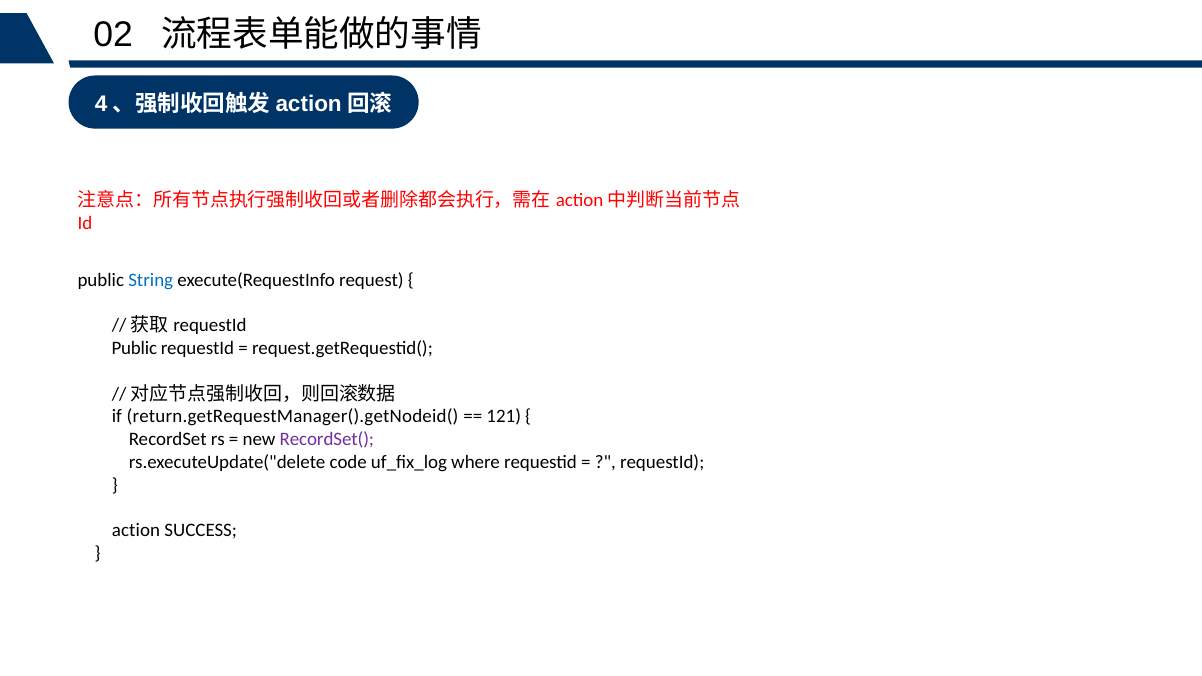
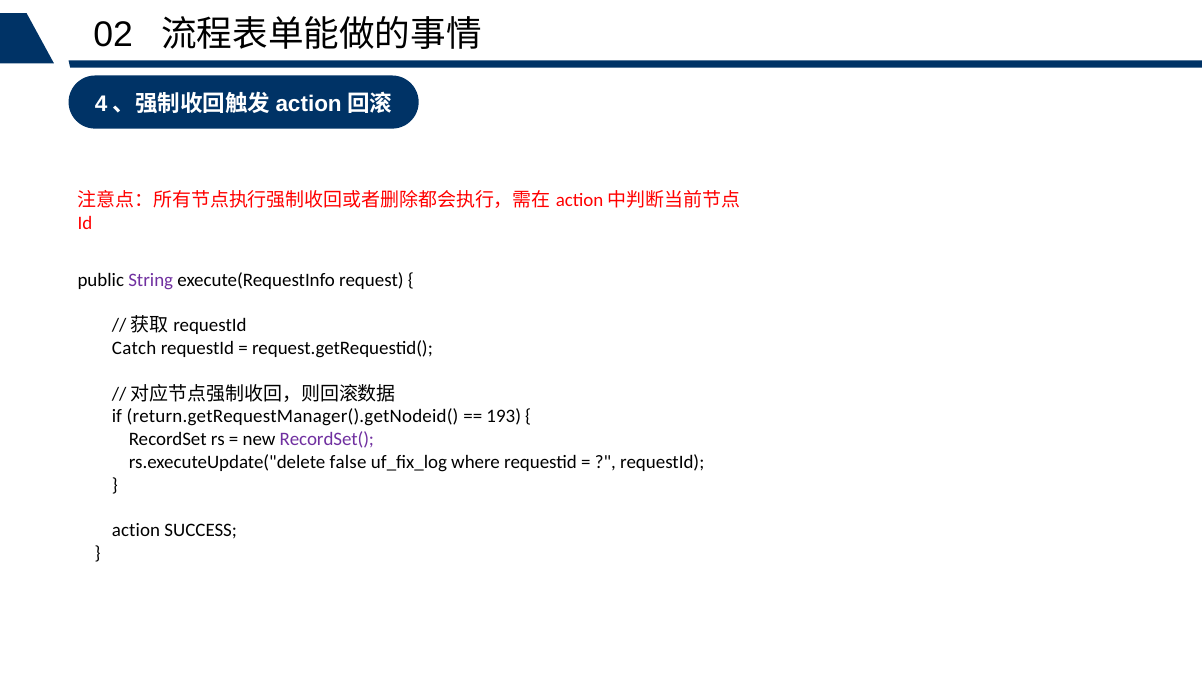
String colour: blue -> purple (151, 280)
Public: Public -> Catch (134, 348)
121: 121 -> 193 (504, 417)
code: code -> false (348, 462)
